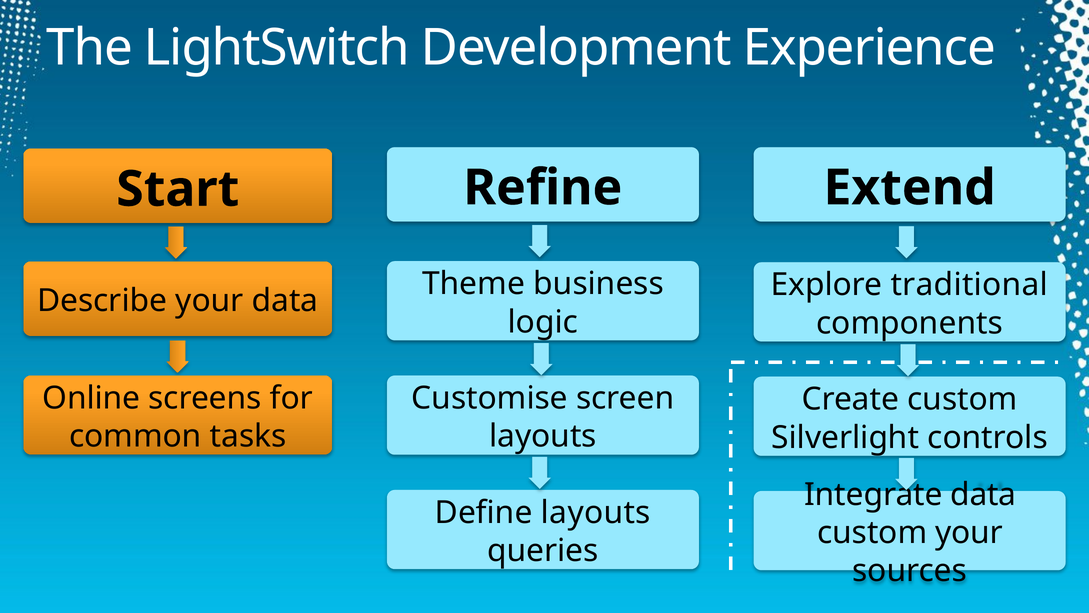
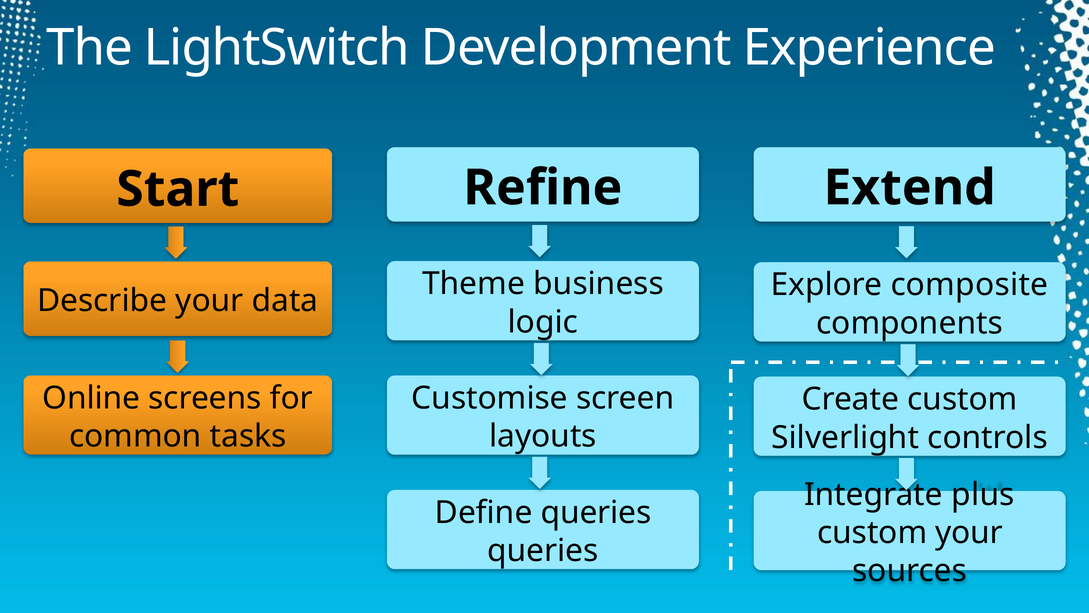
traditional: traditional -> composite (969, 285)
Integrate data: data -> plus (983, 494)
Define layouts: layouts -> queries (596, 512)
